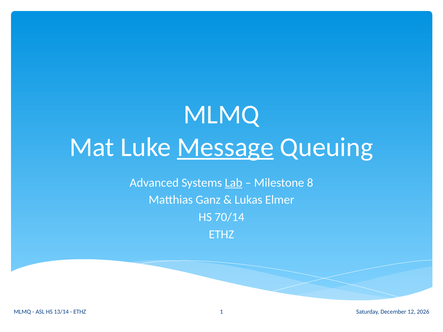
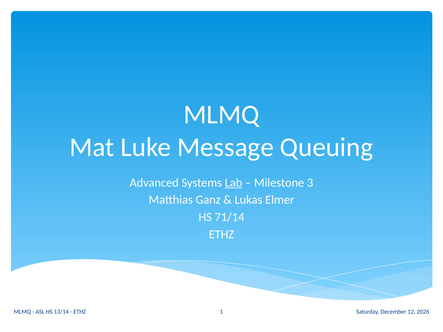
Message underline: present -> none (225, 147)
8: 8 -> 3 (310, 183)
70/14: 70/14 -> 71/14 (229, 217)
